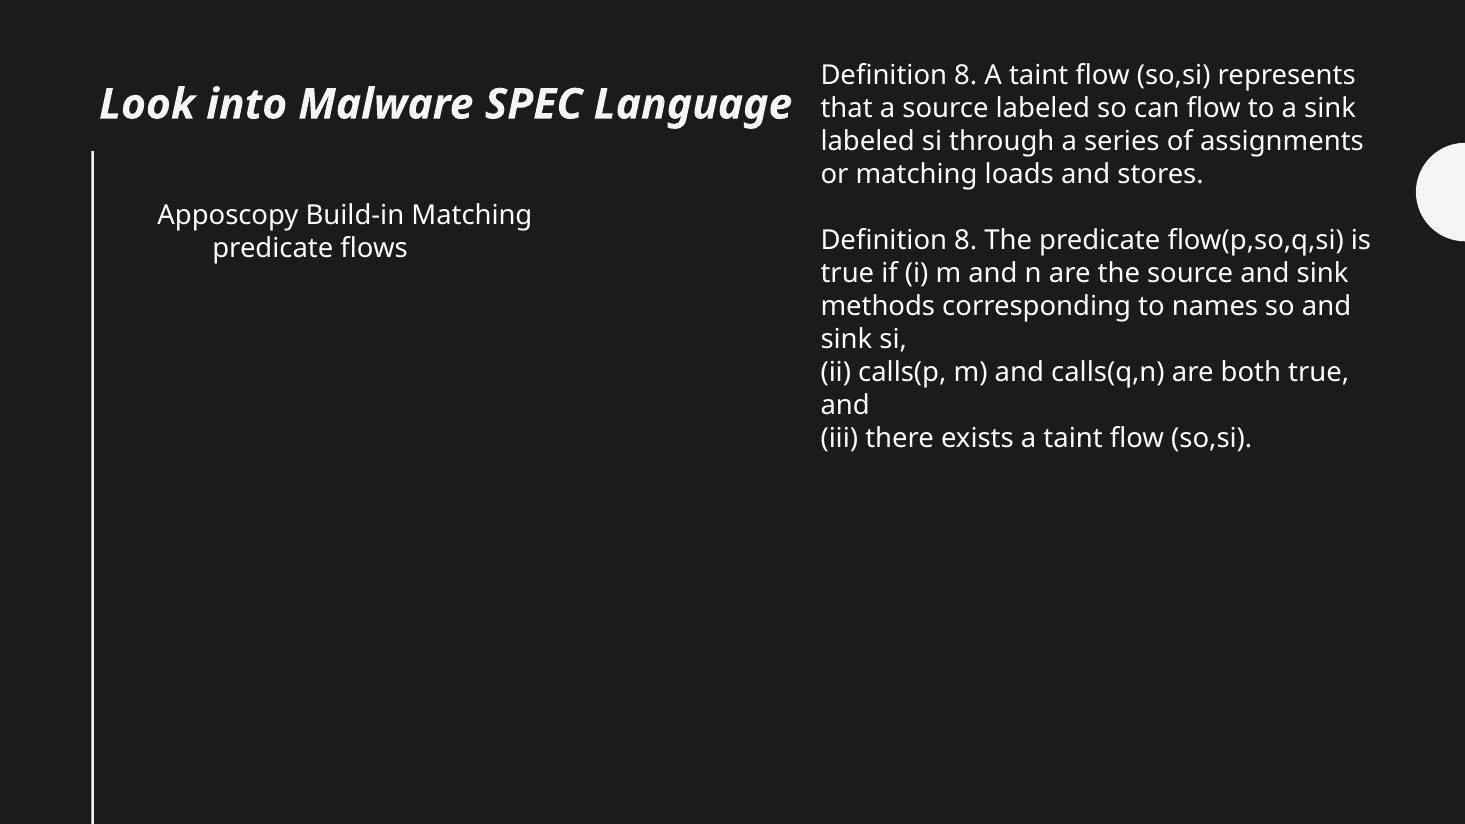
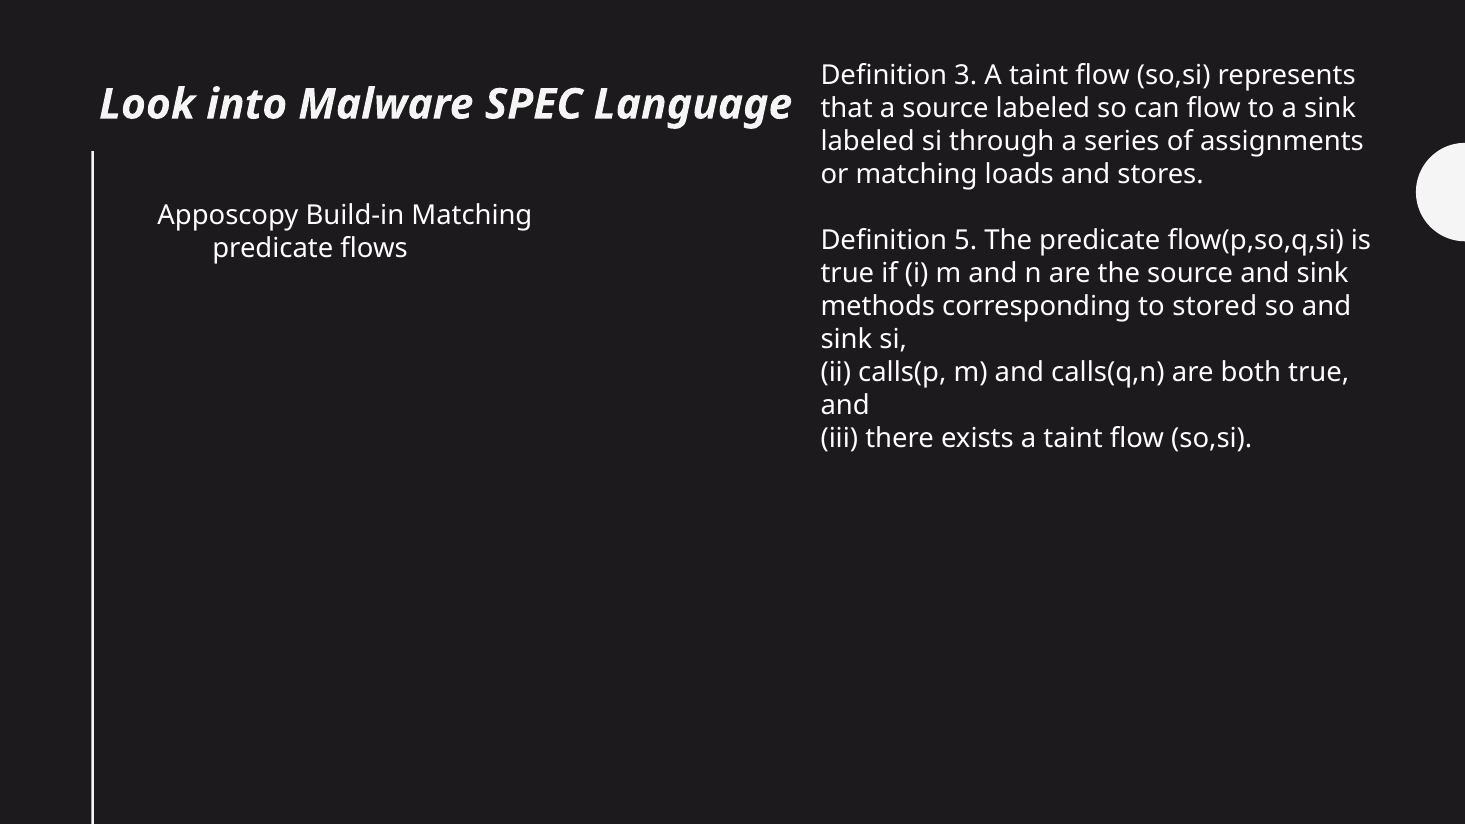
8: 8 -> 3 (966, 76)
8: 8 -> 5 (966, 241)
names: names -> stored (1215, 307)
